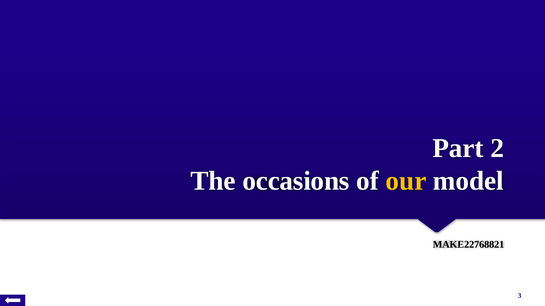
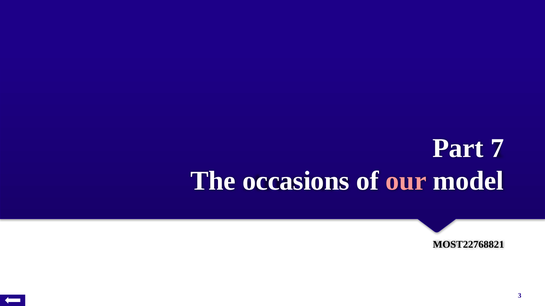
2: 2 -> 7 (497, 148)
our colour: yellow -> pink (406, 181)
MAKE22768821: MAKE22768821 -> MOST22768821 (468, 245)
